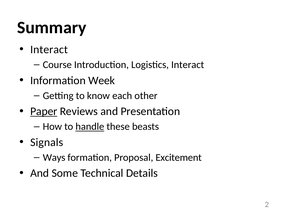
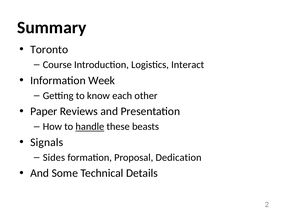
Interact: Interact -> Toronto (49, 50)
Paper underline: present -> none (44, 112)
Ways: Ways -> Sides (54, 158)
Excitement: Excitement -> Dedication (179, 158)
